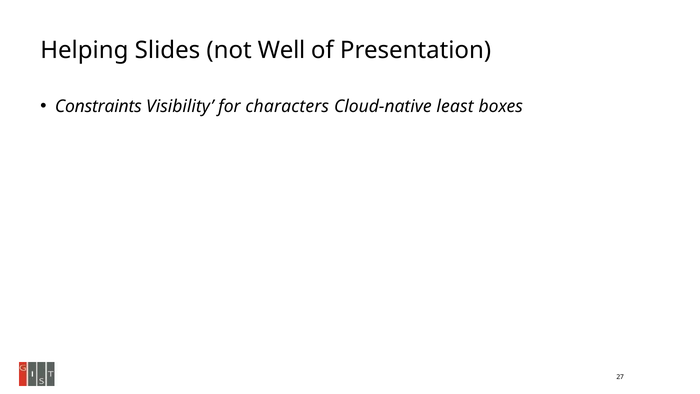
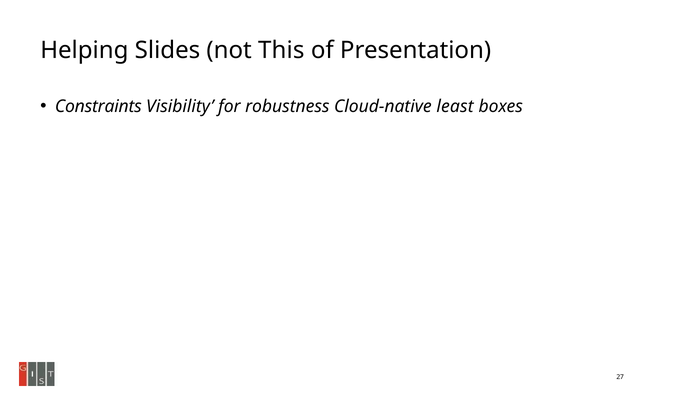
Well: Well -> This (281, 50)
characters: characters -> robustness (287, 106)
